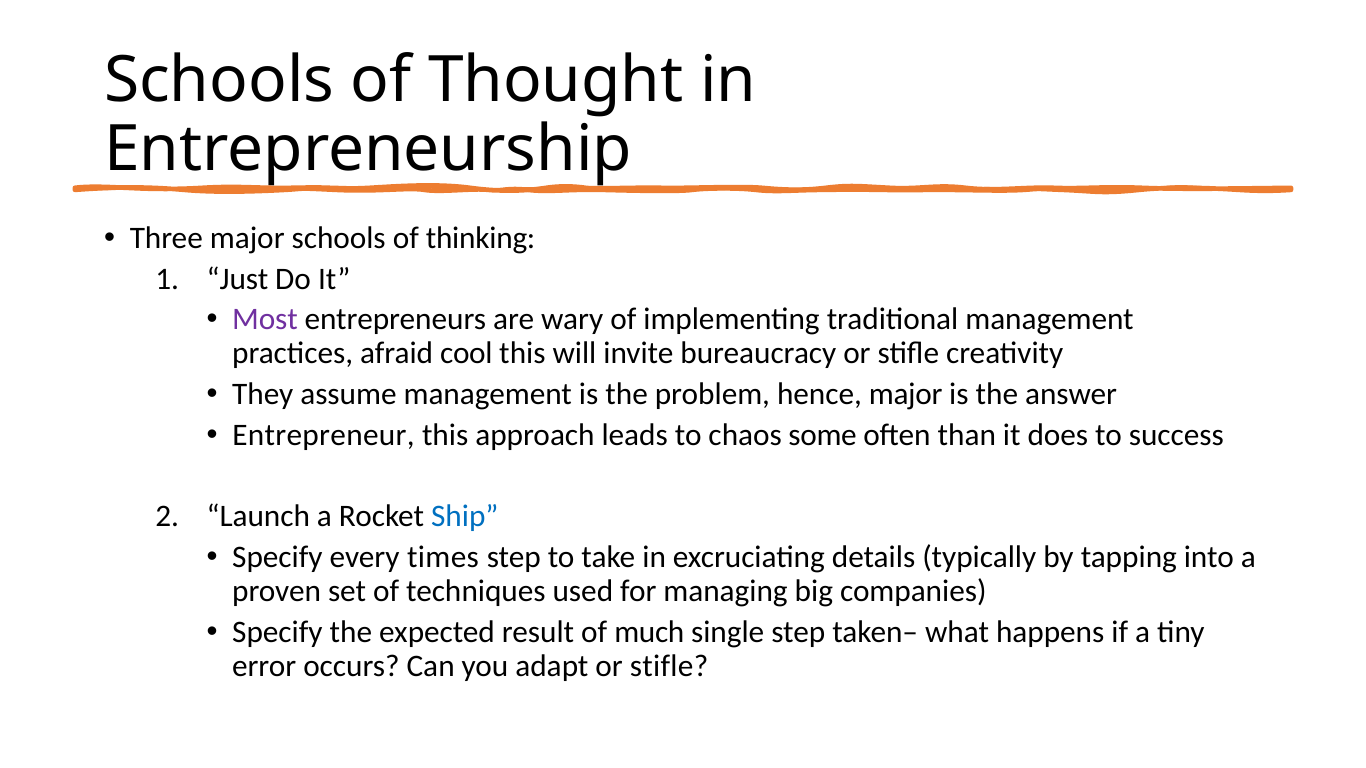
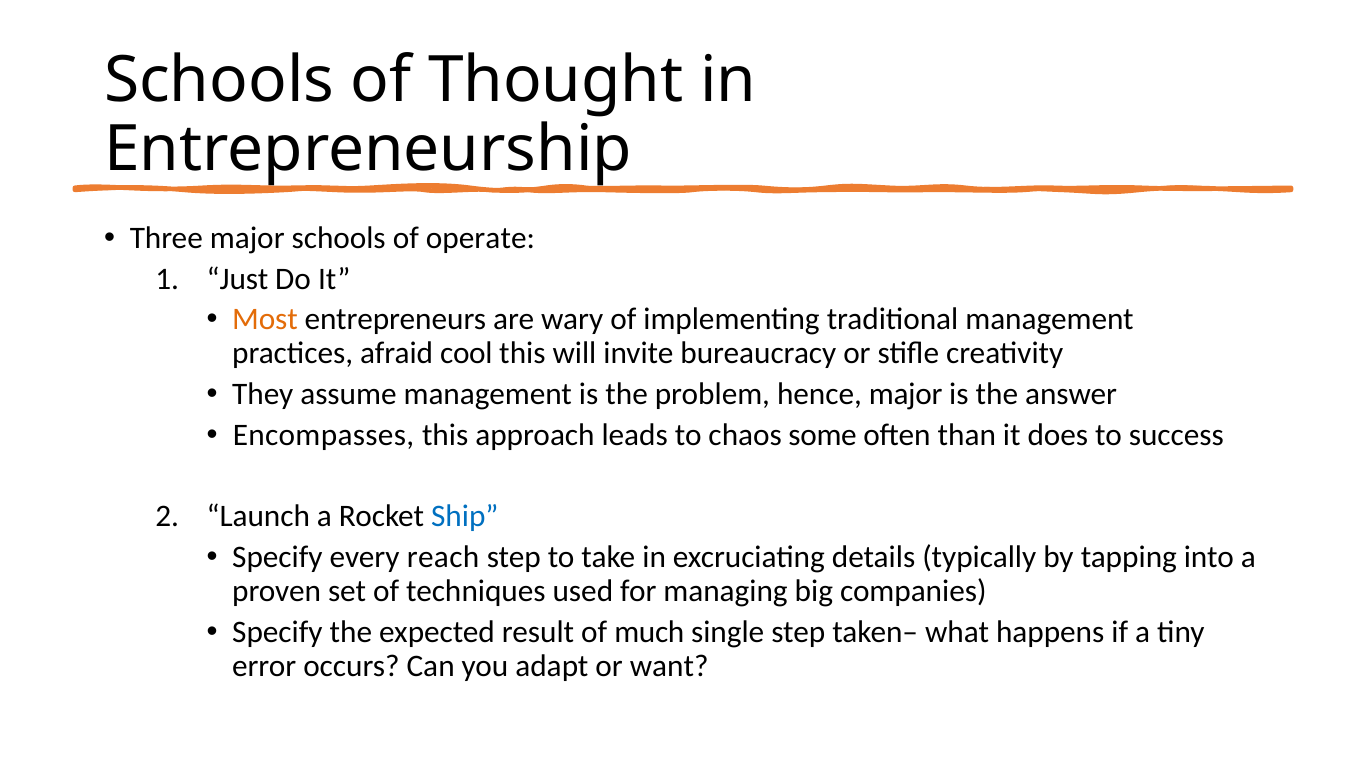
thinking: thinking -> operate (480, 238)
Most colour: purple -> orange (265, 320)
Entrepreneur: Entrepreneur -> Encompasses (323, 435)
times: times -> reach (443, 558)
adapt or stifle: stifle -> want (669, 666)
